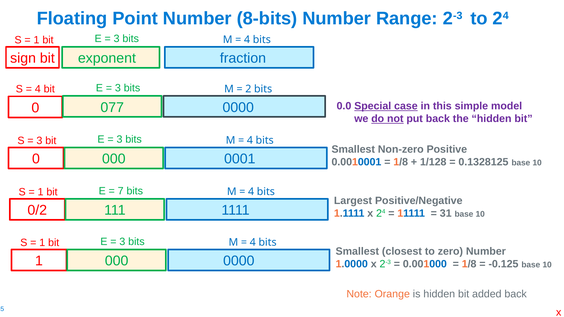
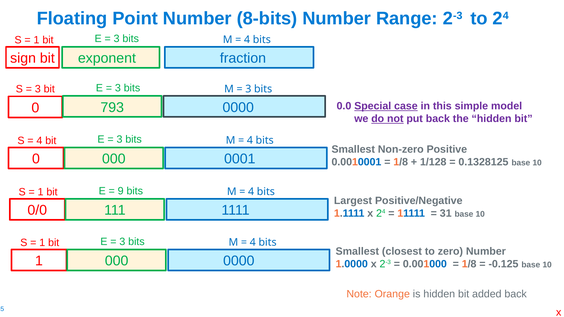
4: 4 -> 3 (38, 89)
2: 2 -> 3 (248, 89)
077: 077 -> 793 (112, 108)
3: 3 -> 4 (39, 141)
7: 7 -> 9 (121, 191)
0/2: 0/2 -> 0/0 (37, 210)
